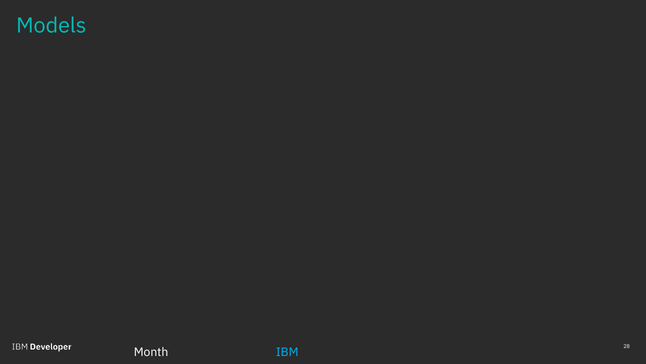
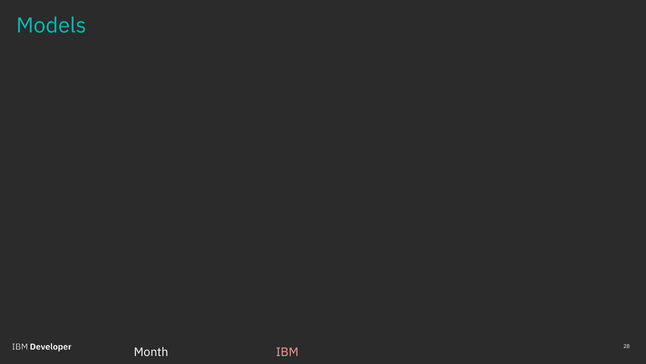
IBM colour: light blue -> pink (287, 351)
